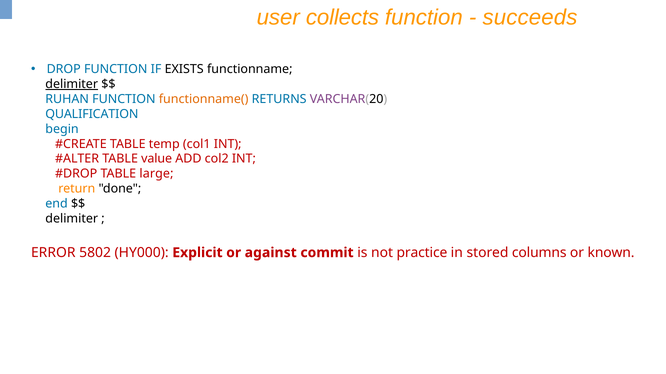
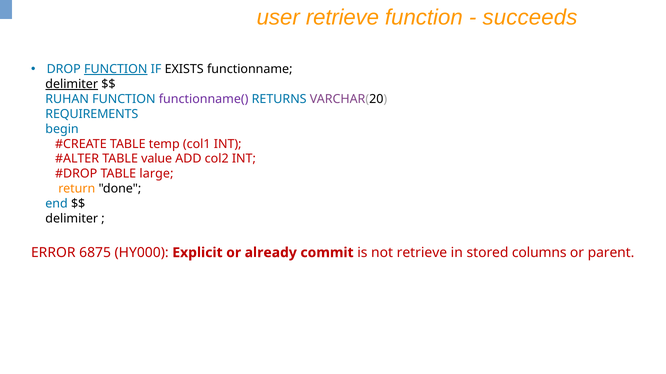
user collects: collects -> retrieve (342, 17)
FUNCTION underline: none -> present (116, 69)
functionname( colour: orange -> purple (204, 99)
QUALIFICATION: QUALIFICATION -> REQUIREMENTS (92, 114)
5802: 5802 -> 6875 (95, 253)
against: against -> already (271, 253)
not practice: practice -> retrieve (422, 253)
known: known -> parent (611, 253)
